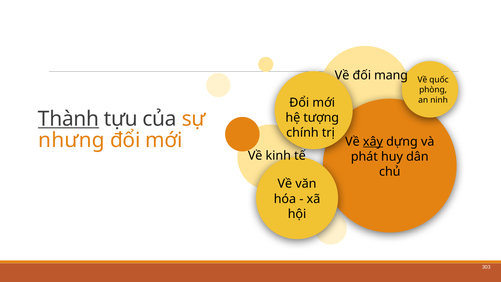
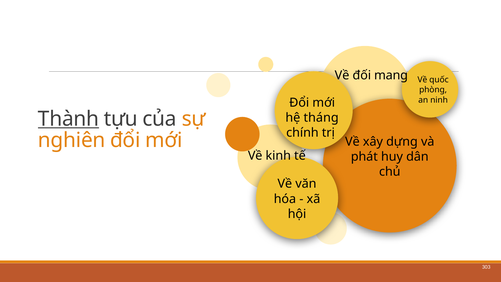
tượng: tượng -> tháng (321, 118)
nhưng: nhưng -> nghiên (72, 140)
xây underline: present -> none (373, 141)
